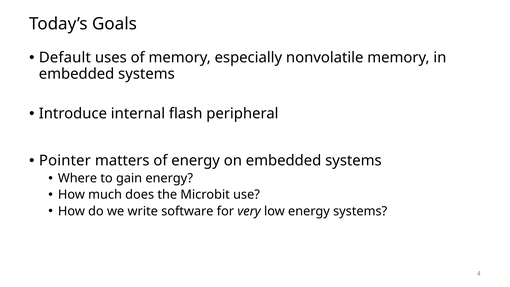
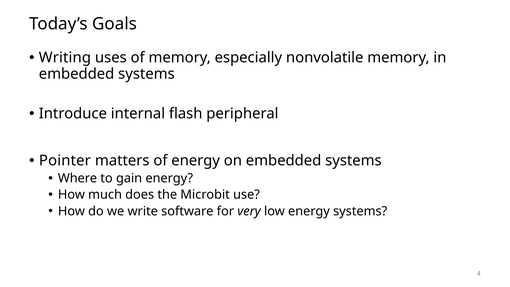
Default: Default -> Writing (65, 58)
